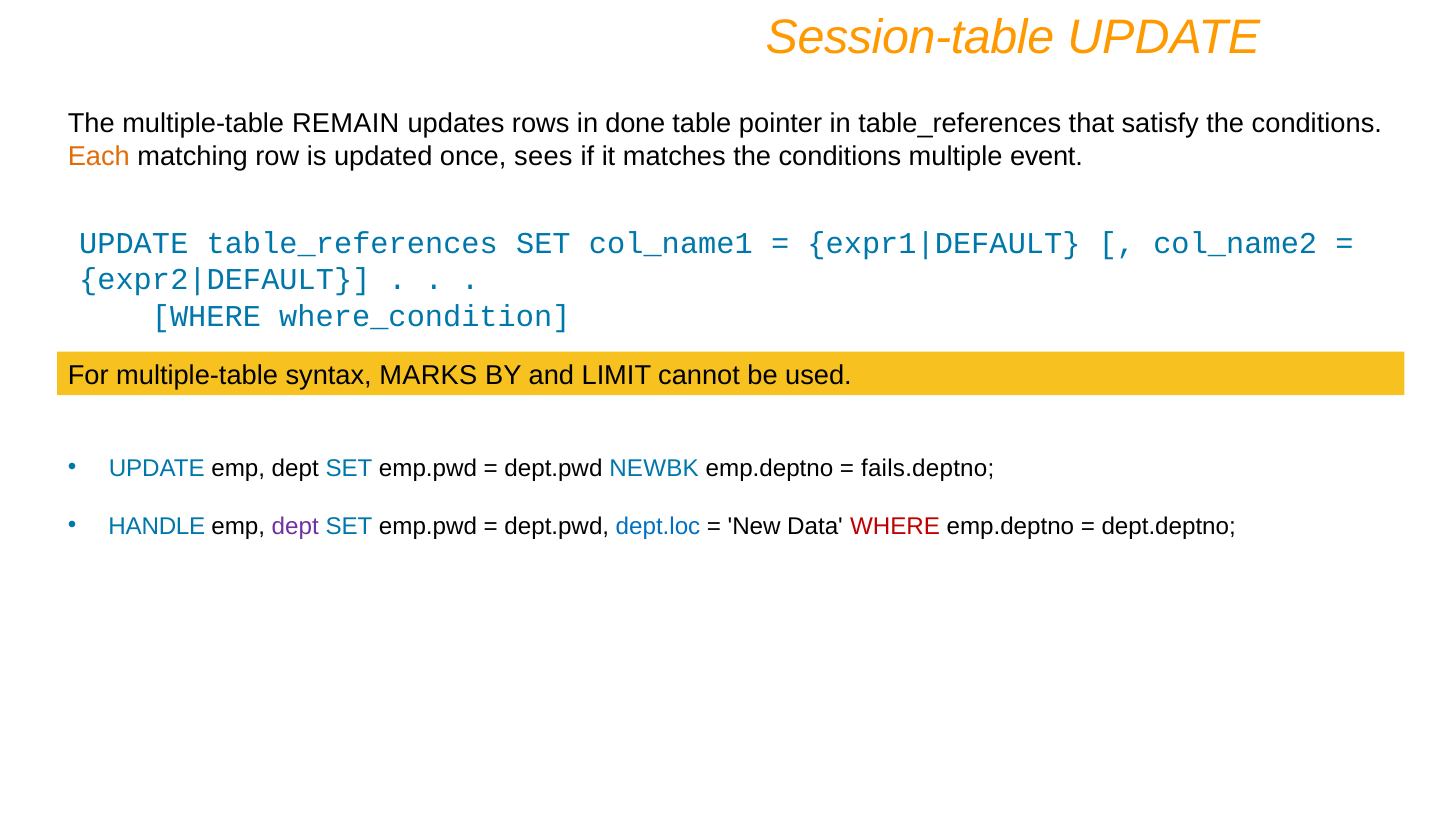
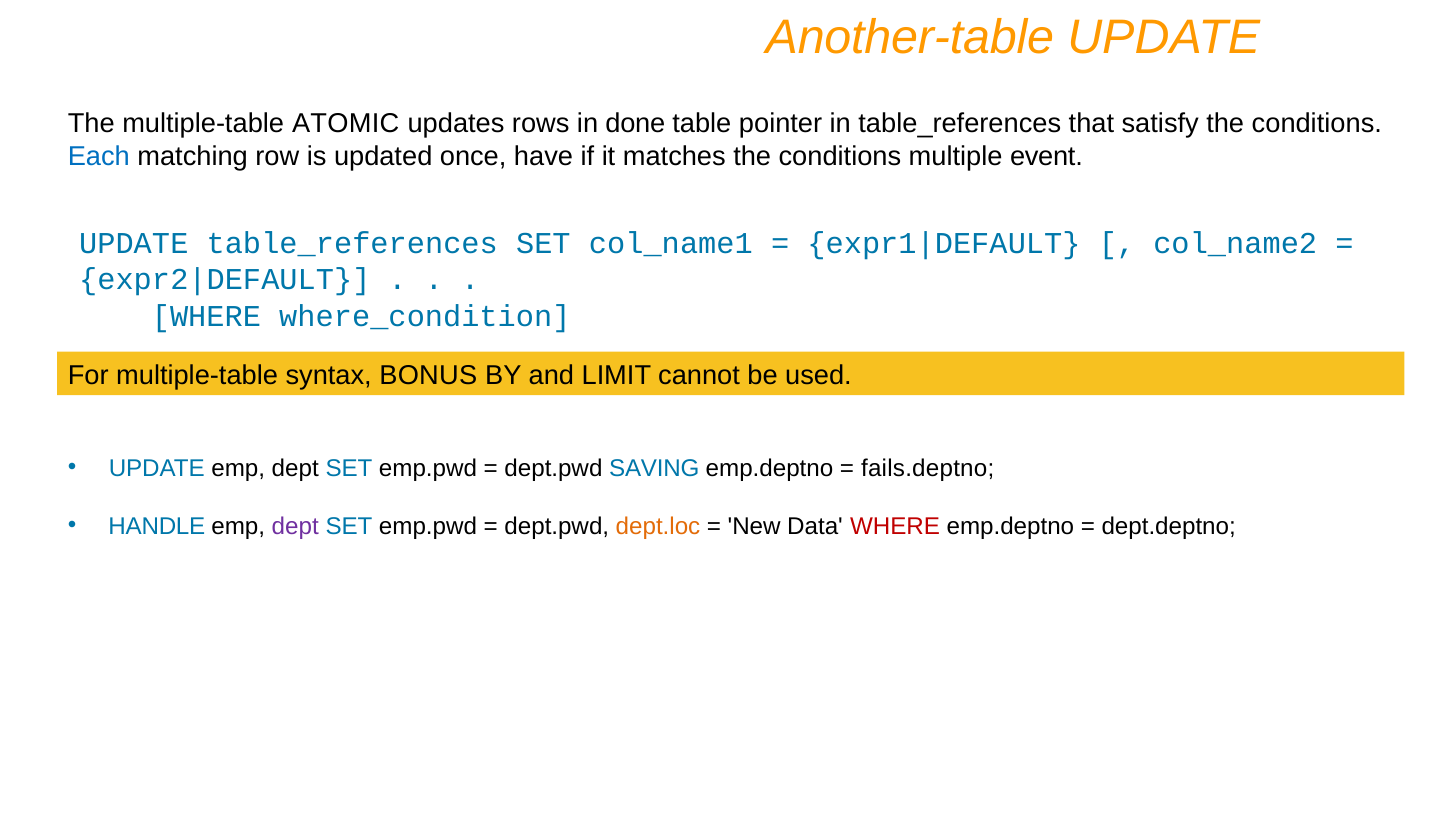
Session-table: Session-table -> Another-table (910, 38)
REMAIN: REMAIN -> ATOMIC (346, 123)
Each colour: orange -> blue (99, 156)
sees: sees -> have (544, 156)
MARKS: MARKS -> BONUS (428, 375)
NEWBK: NEWBK -> SAVING (654, 468)
dept.loc colour: blue -> orange (658, 527)
